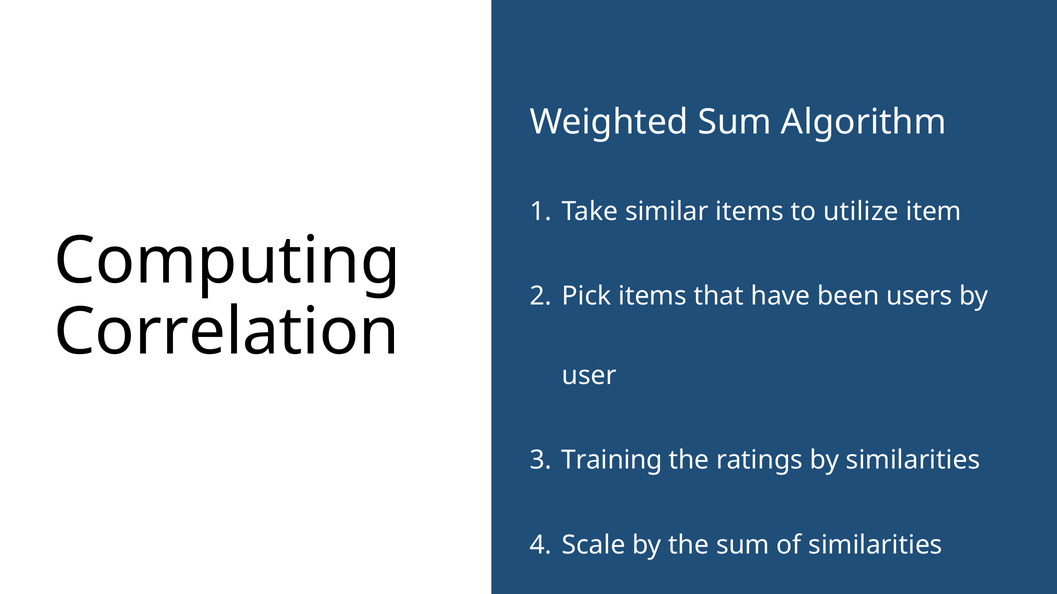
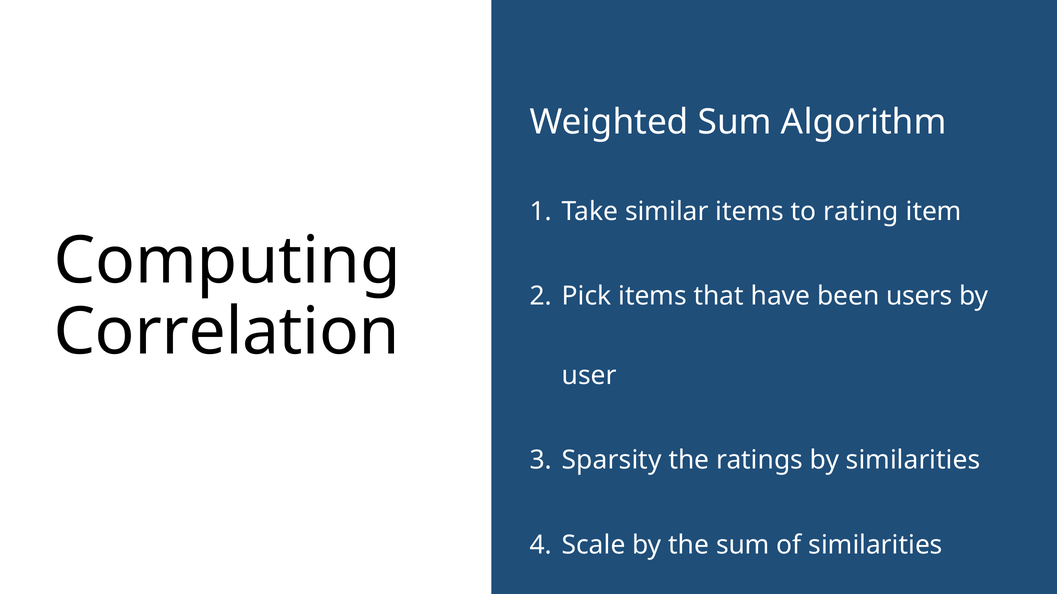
utilize: utilize -> rating (861, 212)
Training: Training -> Sparsity (612, 461)
